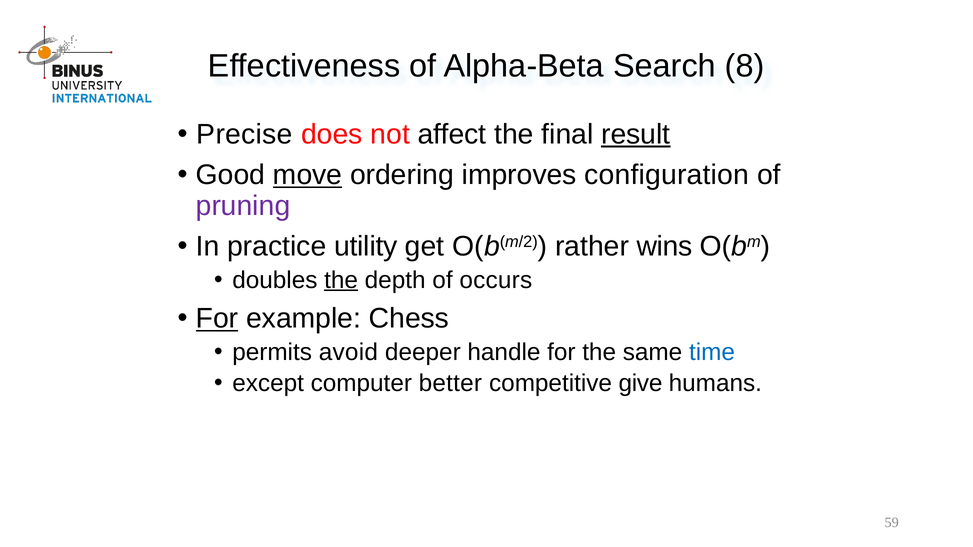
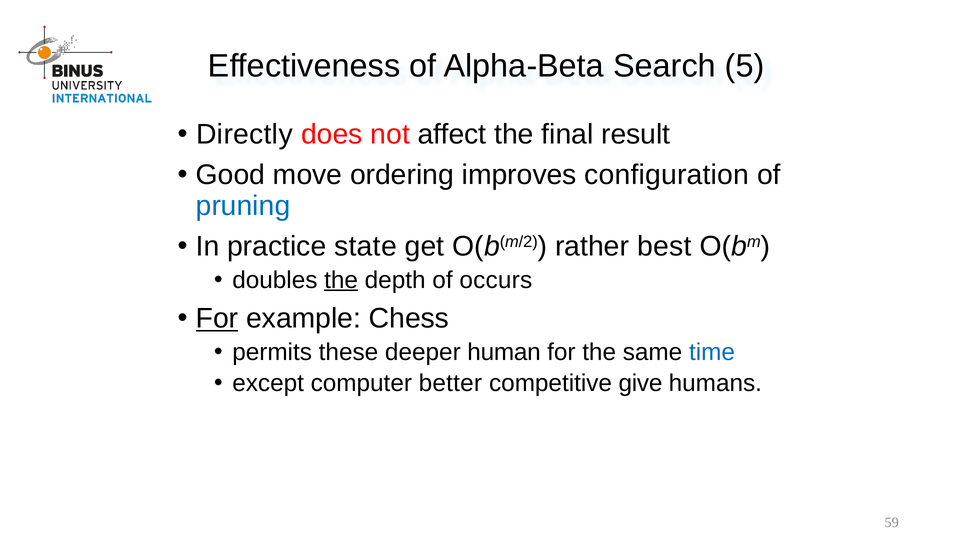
8: 8 -> 5 (745, 66)
Precise: Precise -> Directly (244, 134)
result underline: present -> none (636, 134)
move underline: present -> none (308, 175)
pruning colour: purple -> blue (243, 206)
utility: utility -> state (366, 247)
wins: wins -> best (664, 247)
avoid: avoid -> these (348, 352)
handle: handle -> human (504, 352)
